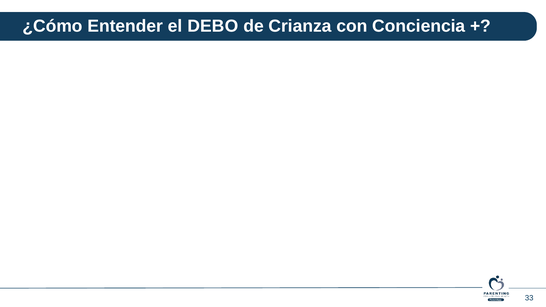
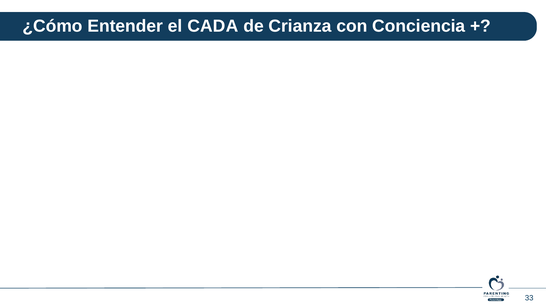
DEBO: DEBO -> CADA (213, 26)
